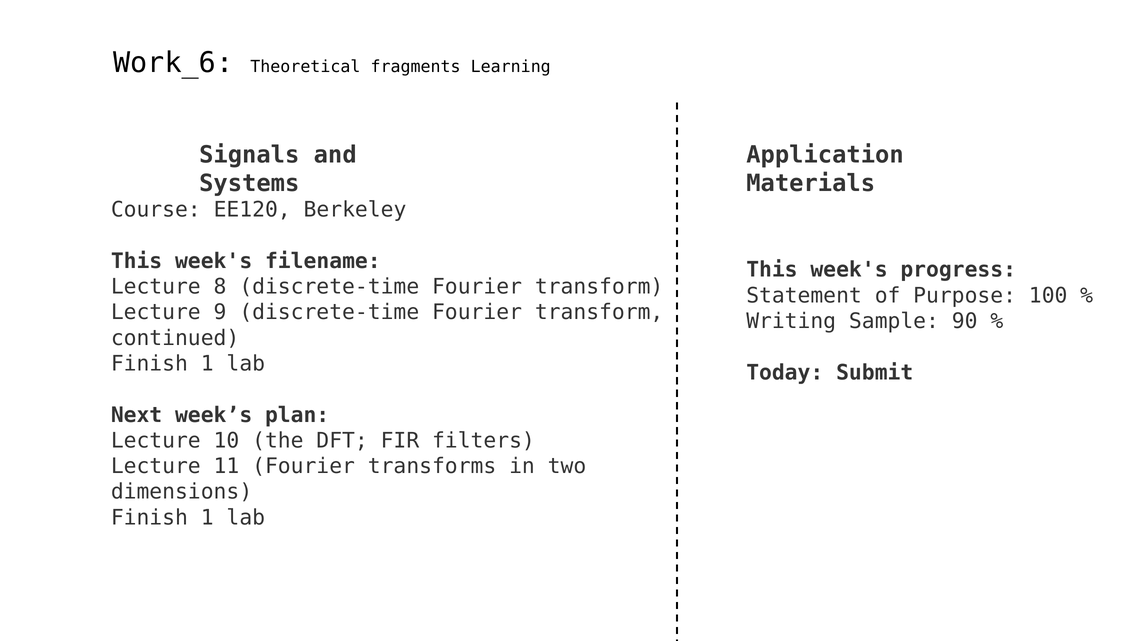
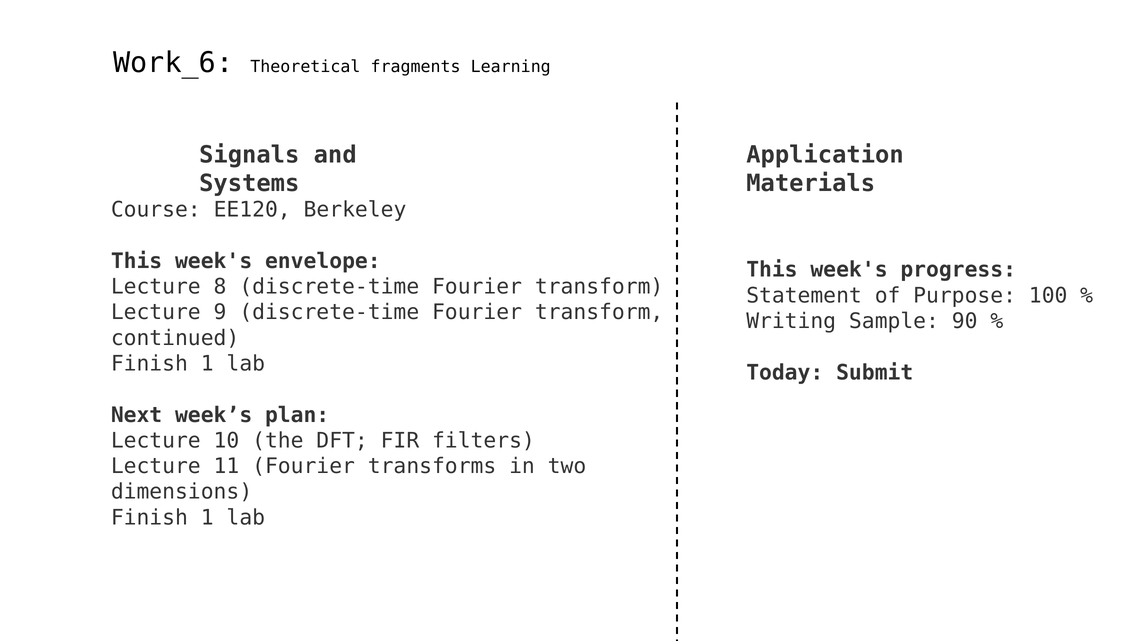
filename: filename -> envelope (323, 261)
